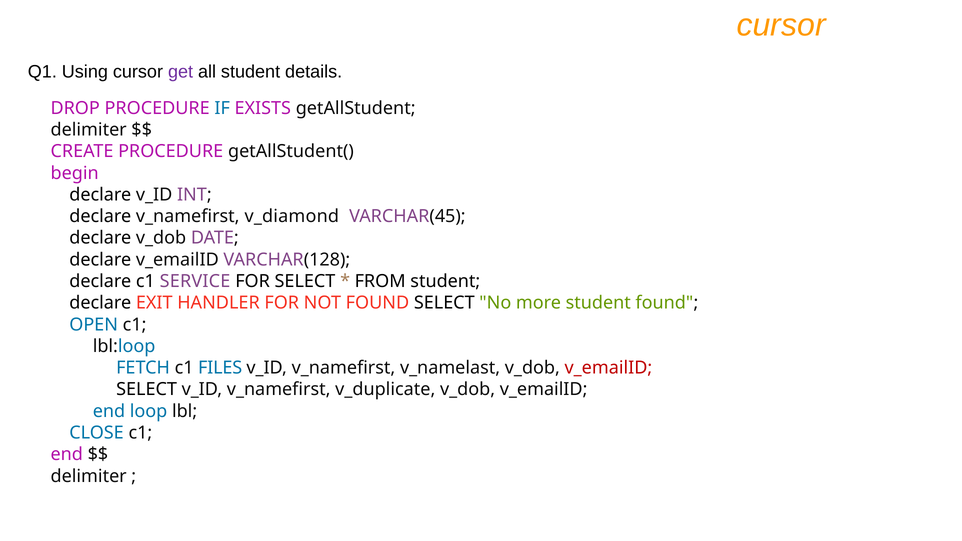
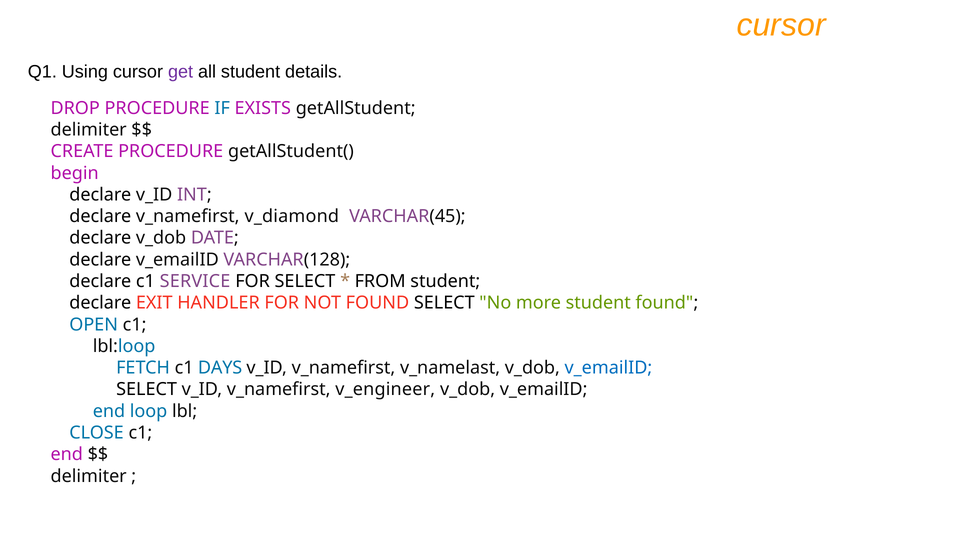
FILES: FILES -> DAYS (220, 368)
v_emailID colour: red -> blue (608, 368)
v_duplicate: v_duplicate -> v_engineer (385, 390)
